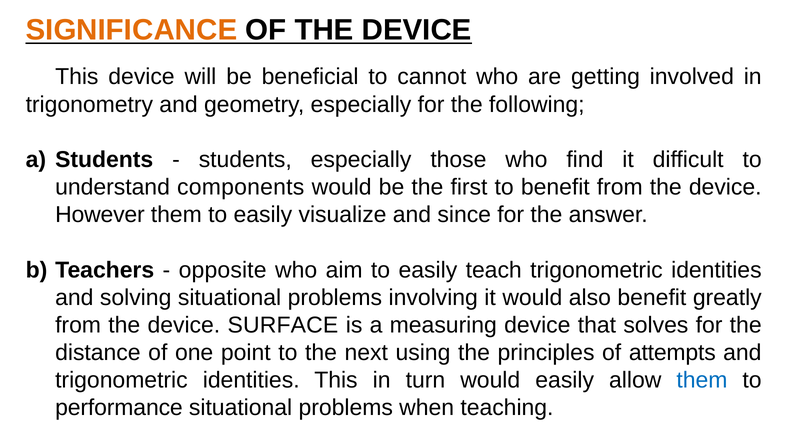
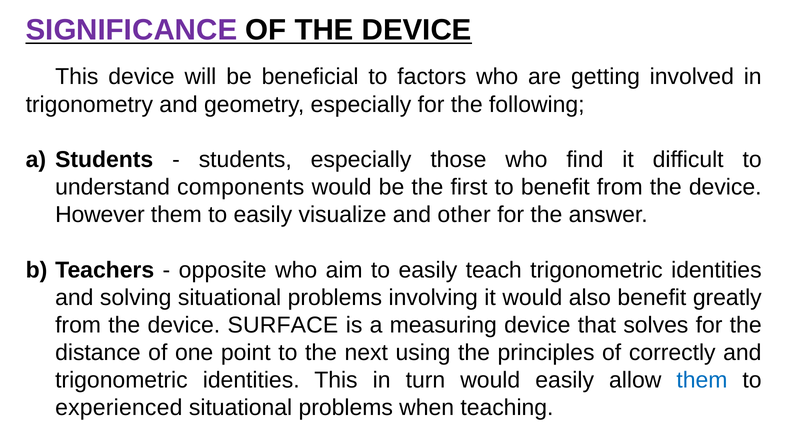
SIGNIFICANCE colour: orange -> purple (131, 30)
cannot: cannot -> factors (432, 77)
since: since -> other (464, 215)
attempts: attempts -> correctly (672, 353)
performance: performance -> experienced (119, 408)
